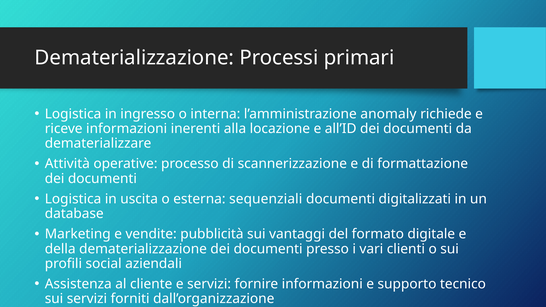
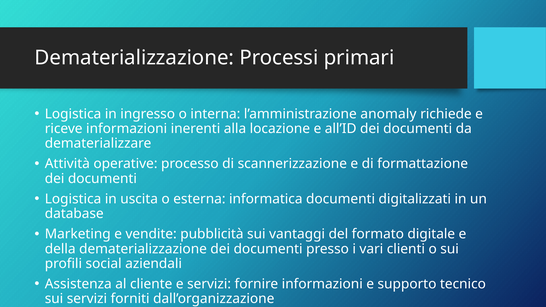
sequenziali: sequenziali -> informatica (266, 199)
